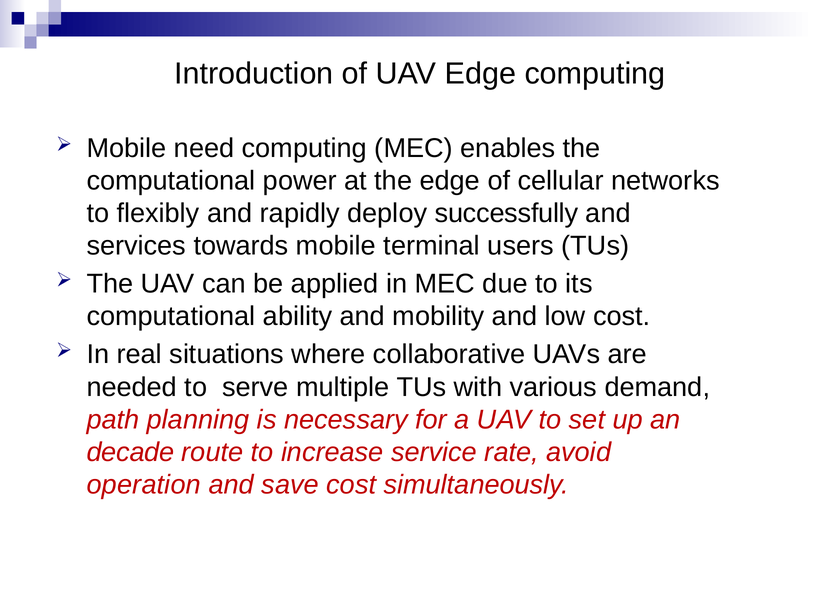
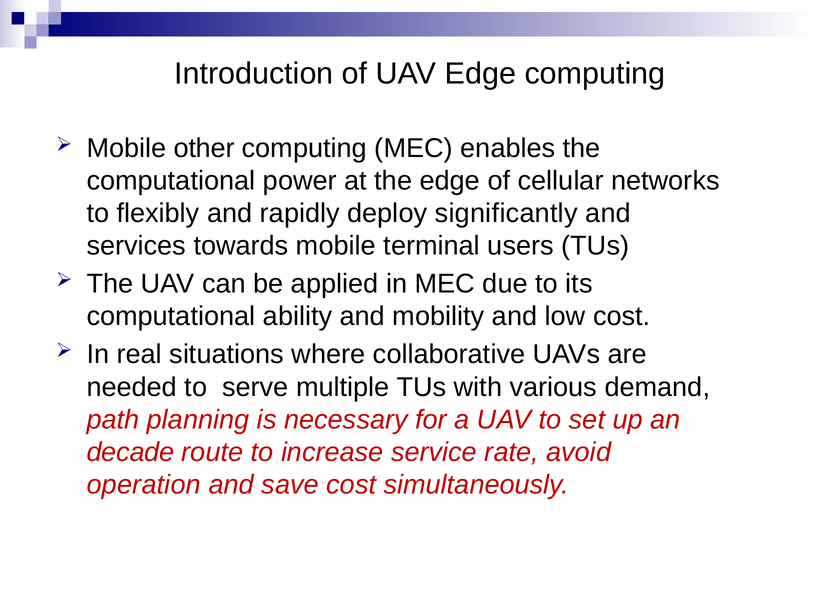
need: need -> other (204, 148)
successfully: successfully -> significantly (506, 213)
